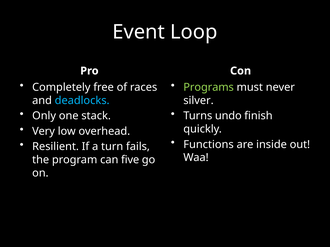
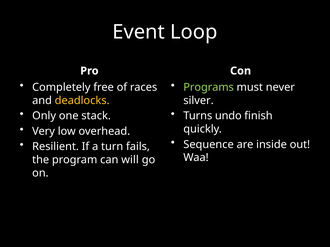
deadlocks colour: light blue -> yellow (82, 101)
Functions: Functions -> Sequence (209, 145)
five: five -> will (130, 160)
